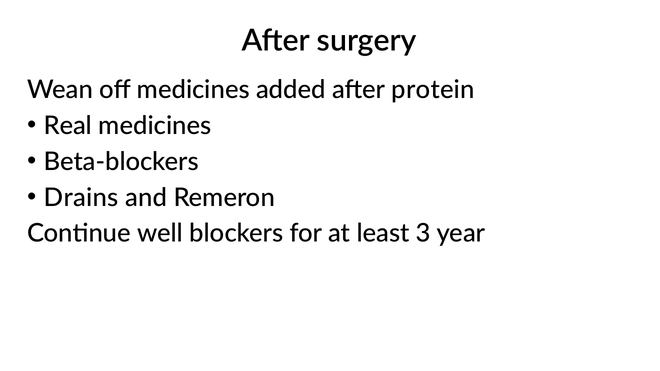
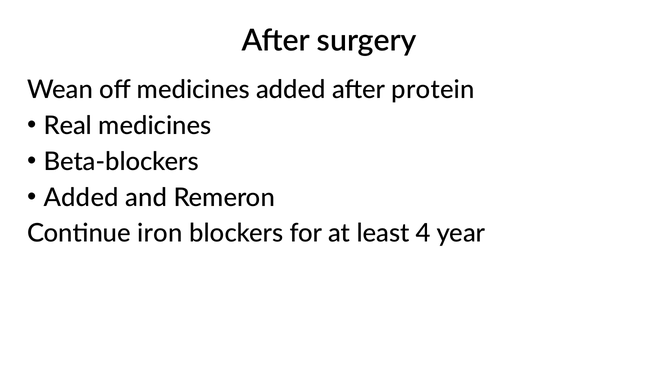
Drains: Drains -> Added (81, 198)
well: well -> iron (160, 234)
3: 3 -> 4 (423, 234)
